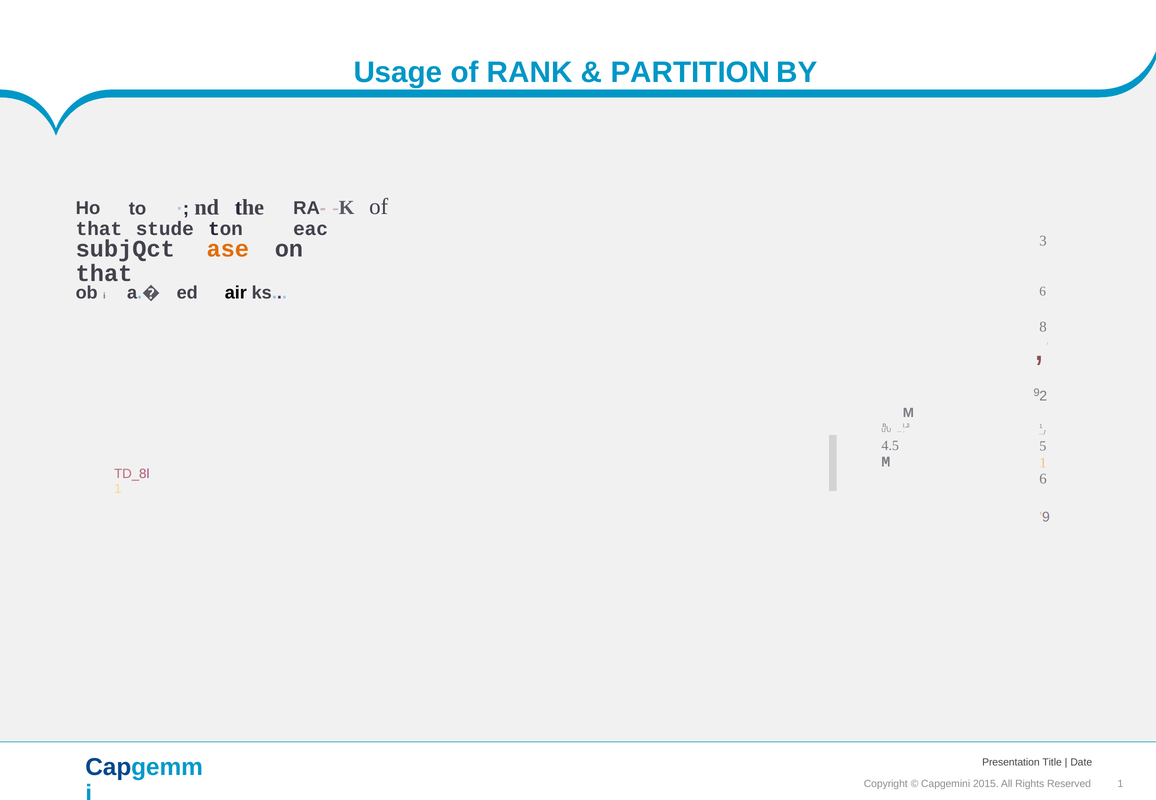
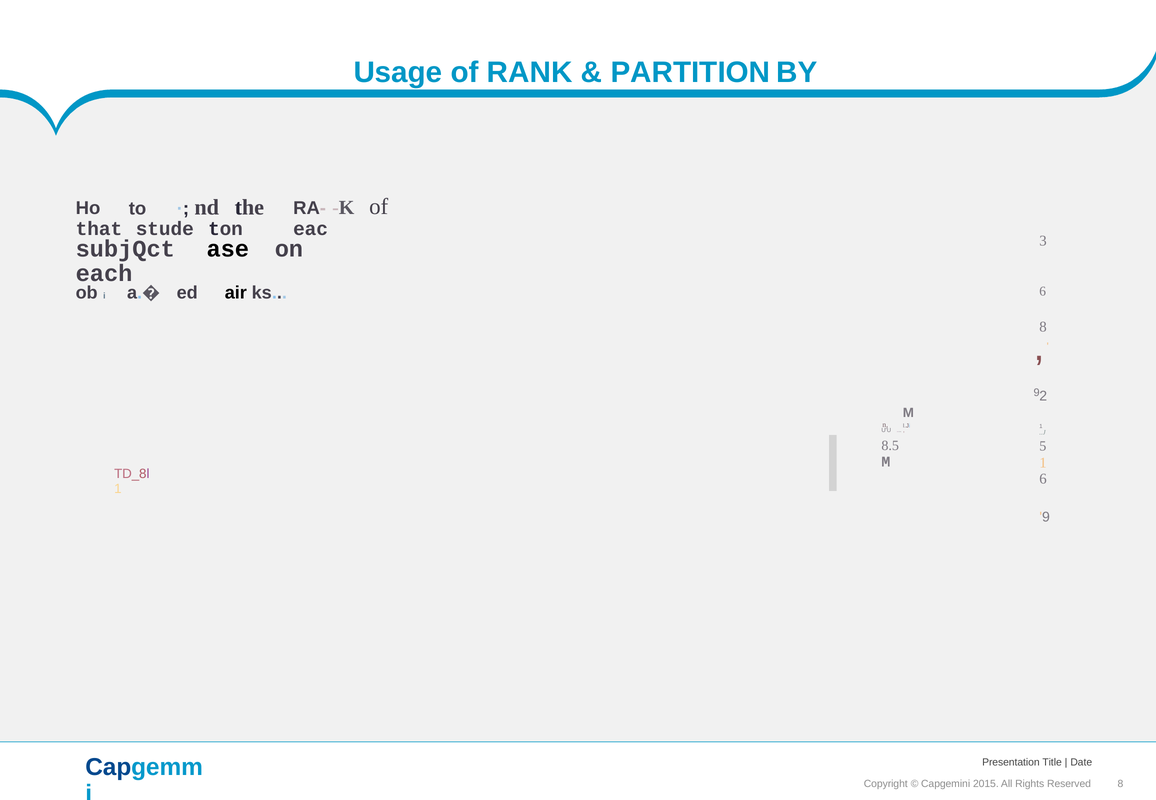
ase colour: orange -> black (228, 249)
that: that -> each (104, 273)
4.5: 4.5 -> 8.5 (890, 446)
Reserved 1: 1 -> 8 (1120, 784)
